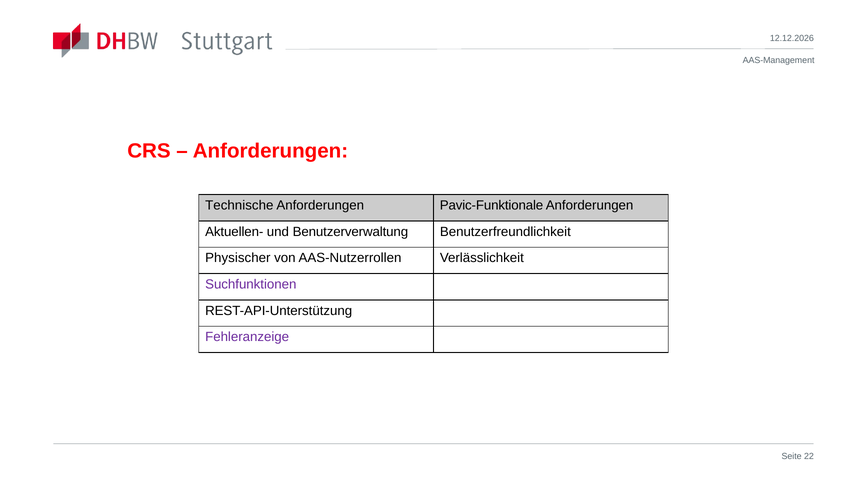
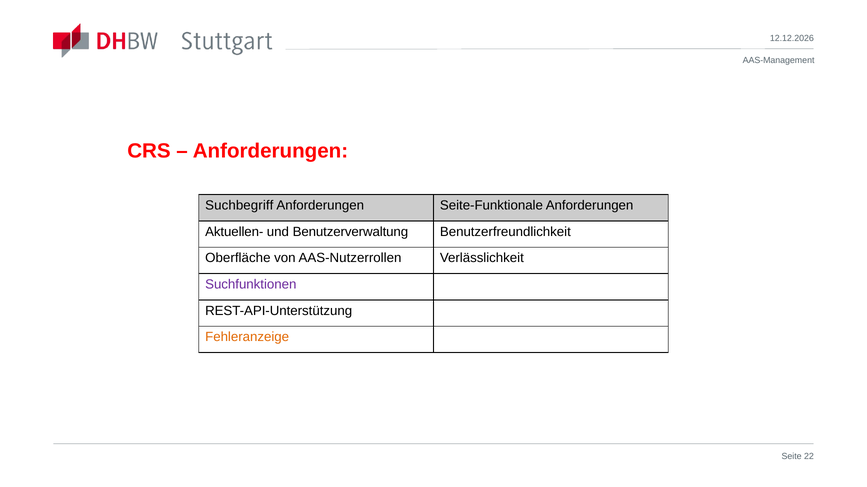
Technische: Technische -> Suchbegriff (239, 206)
Pavic-Funktionale: Pavic-Funktionale -> Seite-Funktionale (491, 206)
Physischer: Physischer -> Oberfläche (238, 258)
Fehleranzeige colour: purple -> orange (247, 338)
